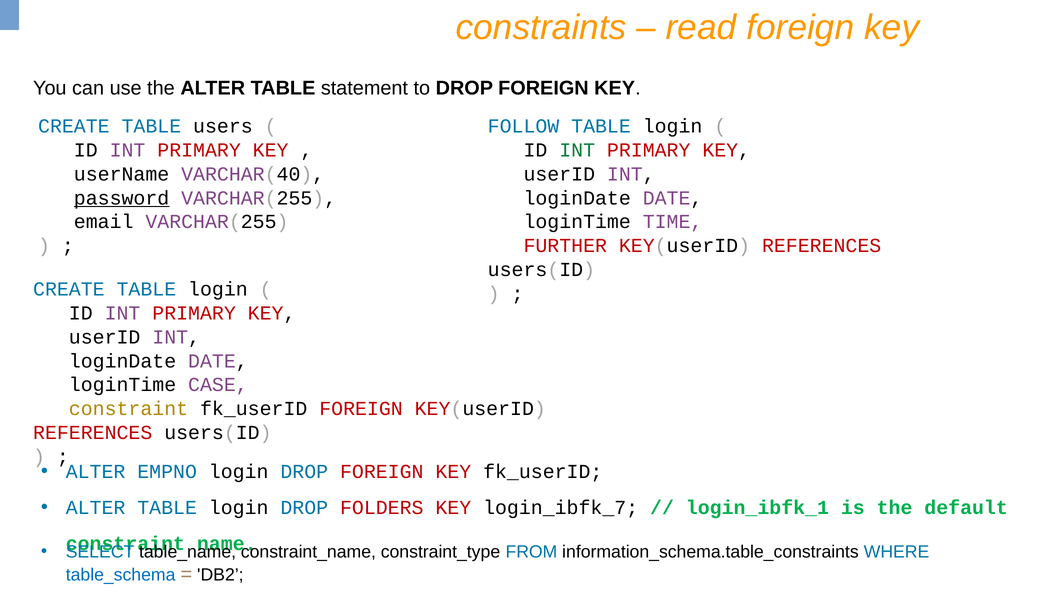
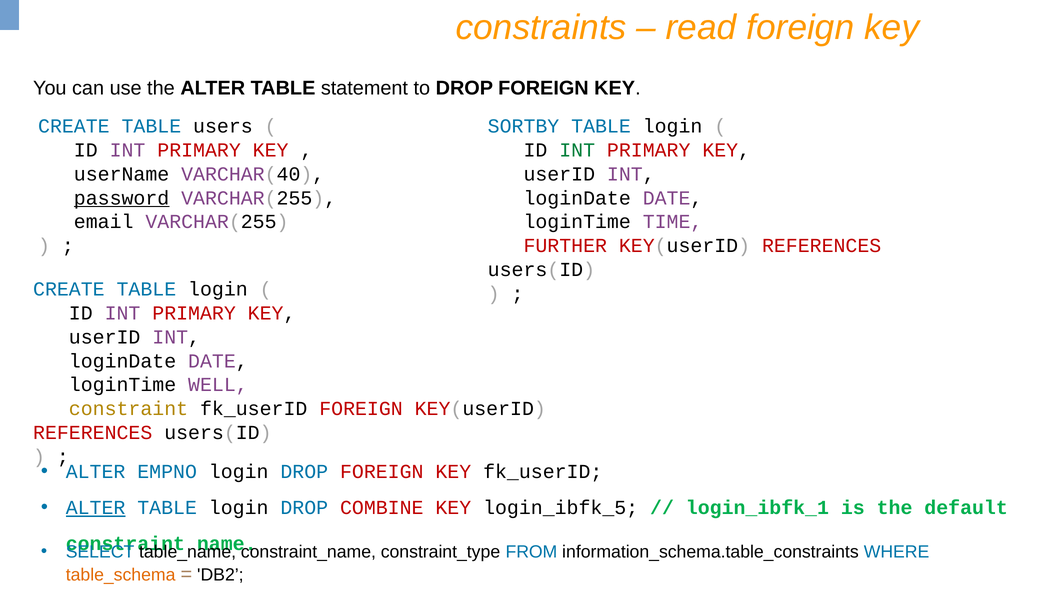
FOLLOW: FOLLOW -> SORTBY (524, 126)
CASE: CASE -> WELL (218, 384)
ALTER underline: none -> present (96, 507)
FOLDERS: FOLDERS -> COMBINE (382, 507)
login_ibfk_7: login_ibfk_7 -> login_ibfk_5 (561, 507)
table_schema colour: blue -> orange (121, 574)
